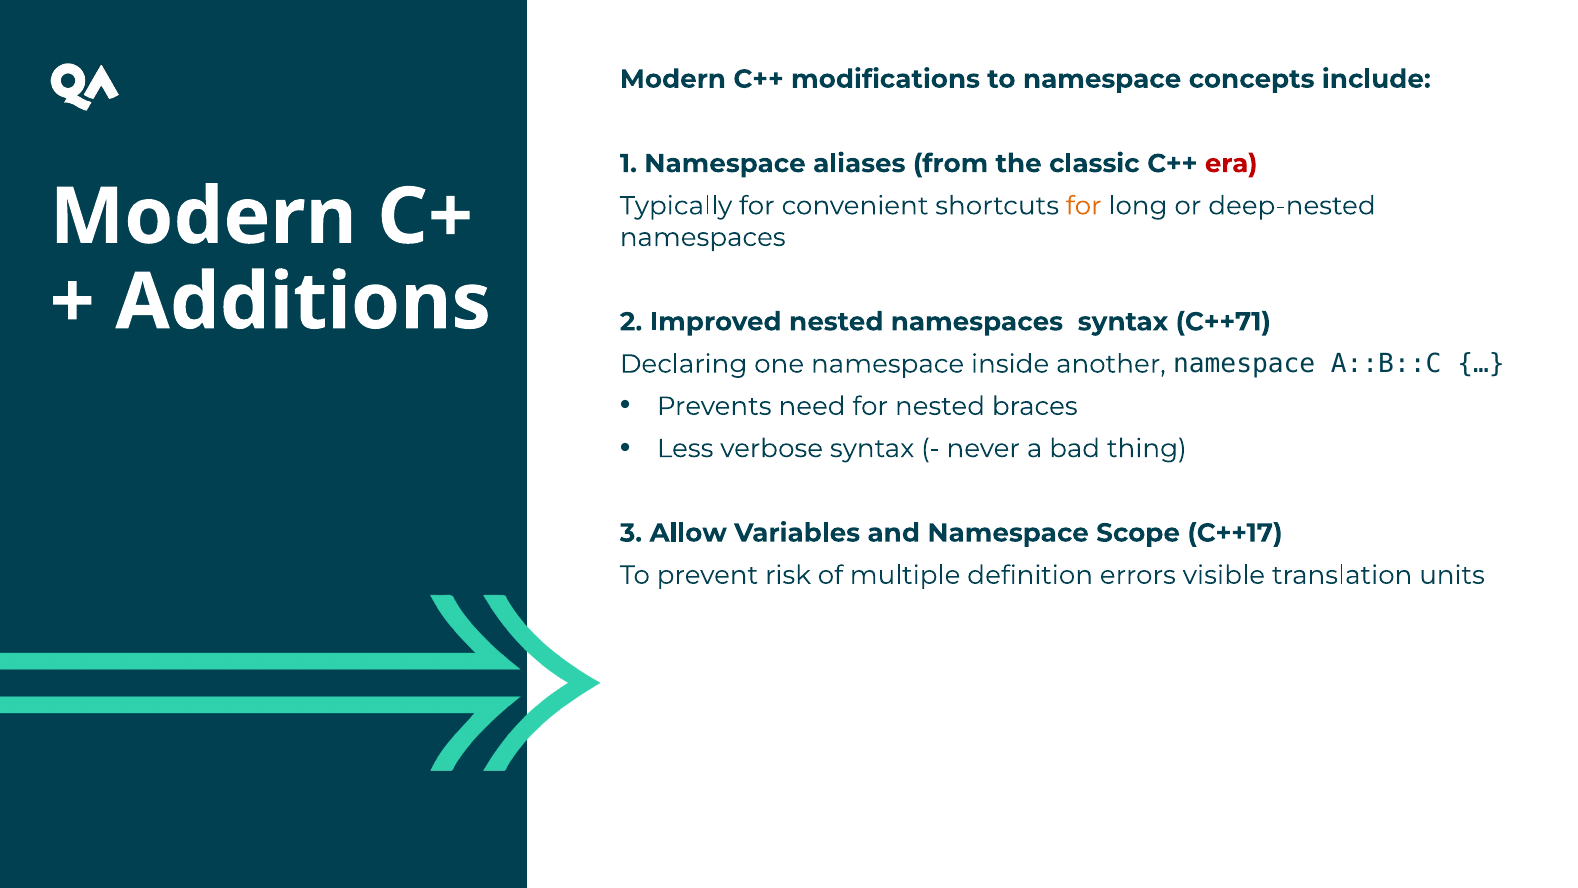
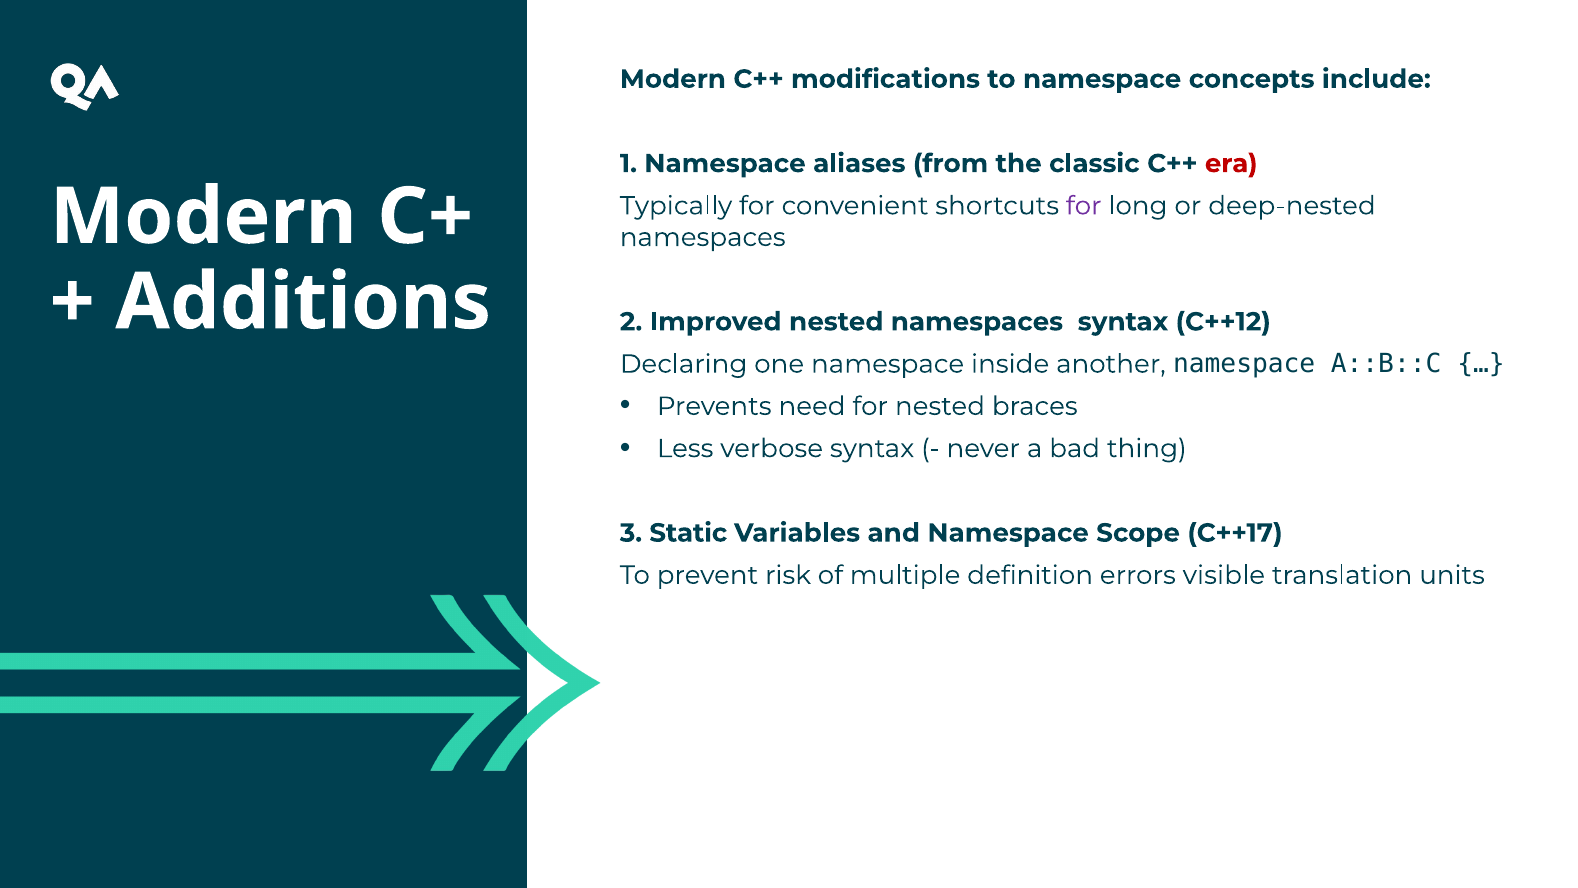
for colour: orange -> purple (1084, 206)
C++71: C++71 -> C++12 (1223, 322)
Allow: Allow -> Static (688, 533)
